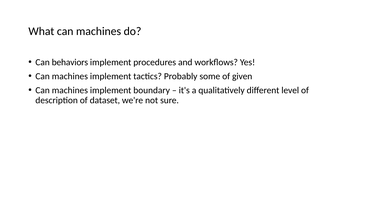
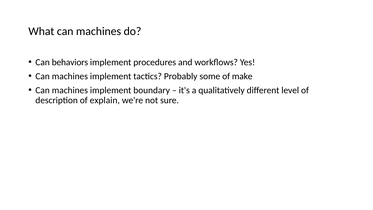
given: given -> make (242, 76)
dataset: dataset -> explain (105, 100)
